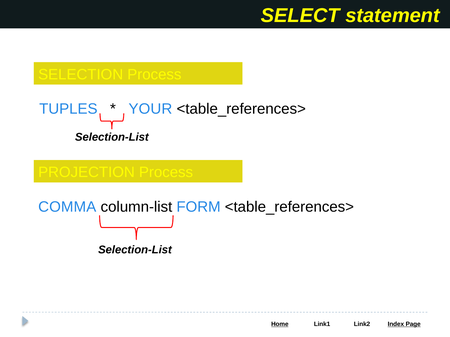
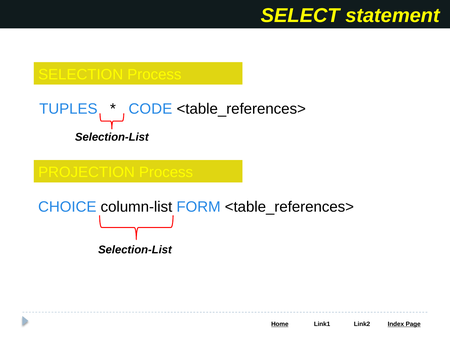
YOUR: YOUR -> CODE (150, 109)
COMMA: COMMA -> CHOICE (67, 207)
